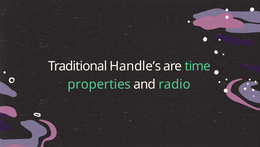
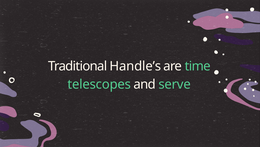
properties: properties -> telescopes (99, 84)
radio: radio -> serve (175, 84)
